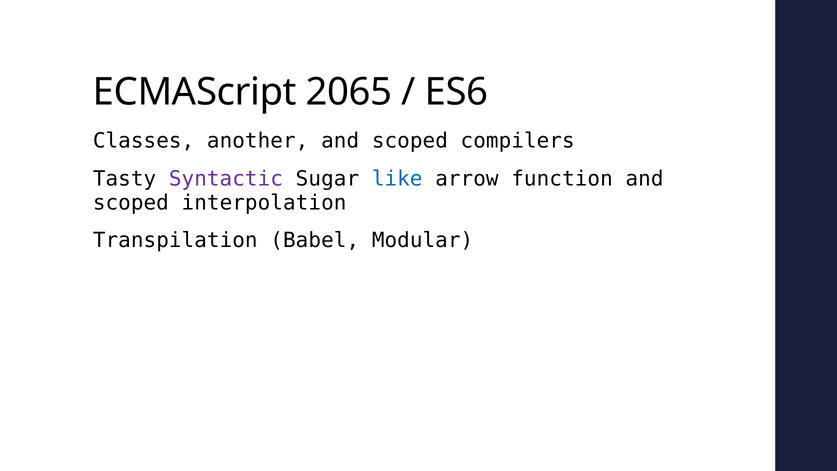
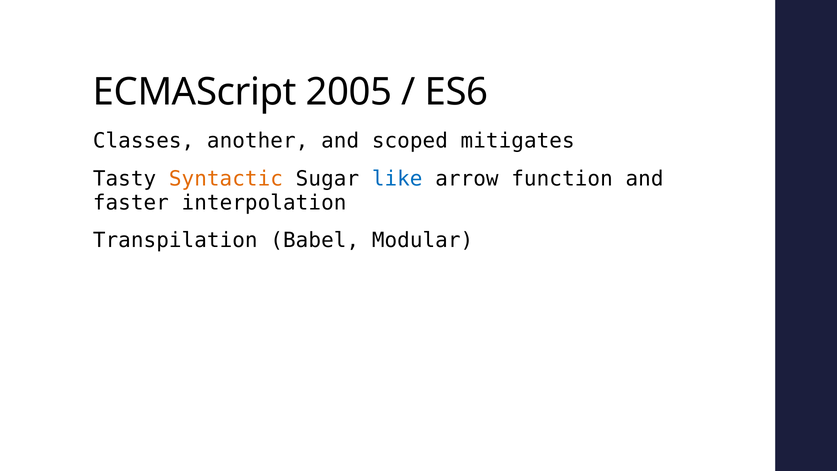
2065: 2065 -> 2005 (349, 92)
compilers: compilers -> mitigates (518, 141)
Syntactic colour: purple -> orange (226, 179)
scoped: scoped -> faster (131, 203)
